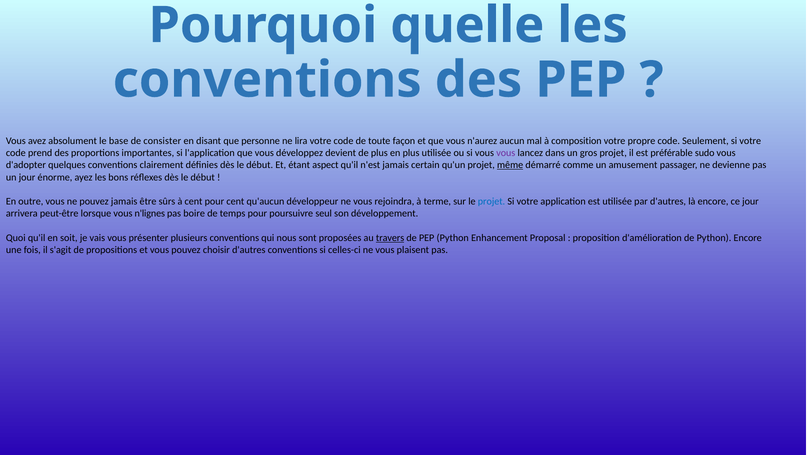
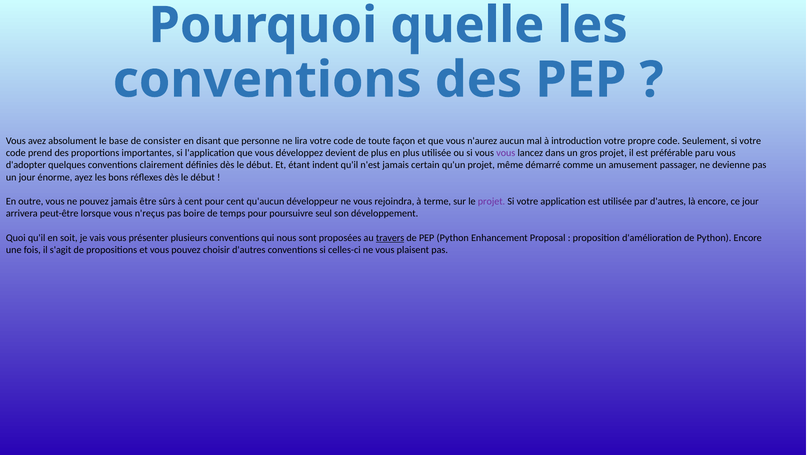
composition: composition -> introduction (576, 141)
sudo: sudo -> paru (705, 153)
aspect: aspect -> indent (325, 165)
même underline: present -> none (510, 165)
projet colour: blue -> purple (491, 201)
n'lignes: n'lignes -> n'reçus (150, 213)
